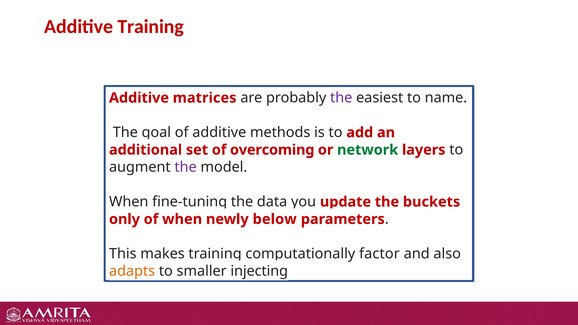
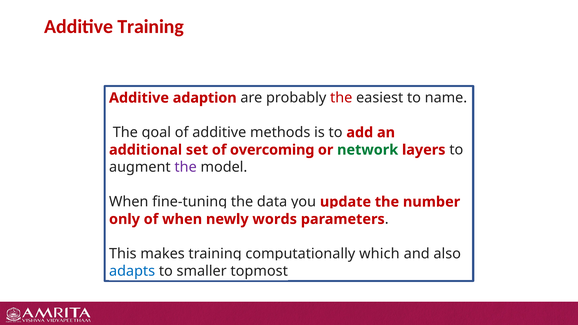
matrices: matrices -> adaption (205, 98)
the colour: purple -> red (341, 98)
buckets: buckets -> number (432, 202)
below: below -> words (275, 219)
factor: factor -> which (379, 254)
adapts colour: orange -> blue (132, 271)
injecting: injecting -> topmost (259, 271)
